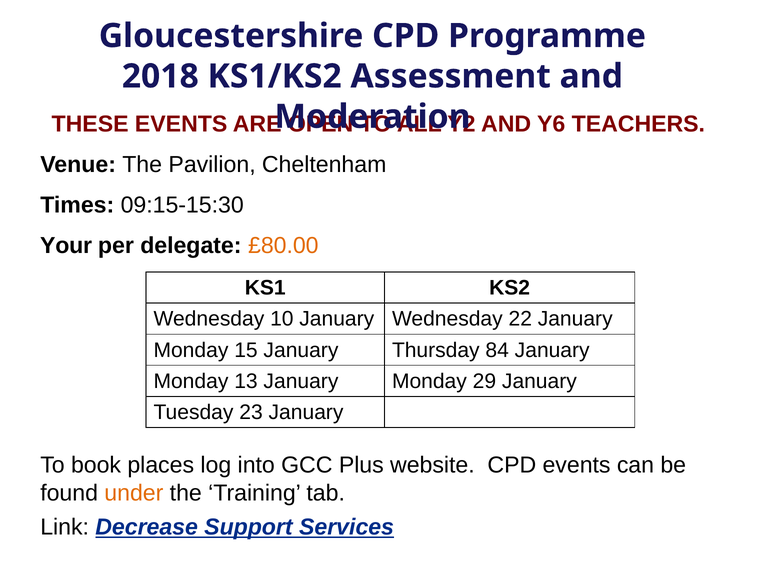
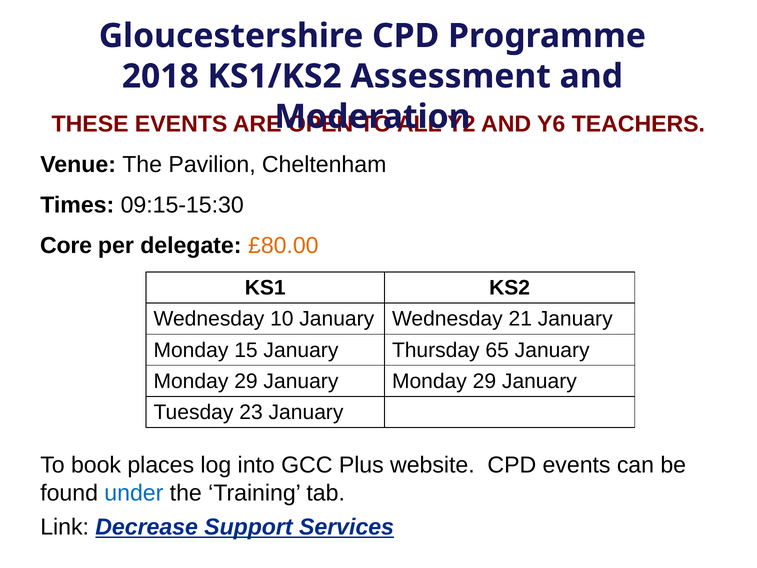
Your: Your -> Core (66, 245)
22: 22 -> 21 (520, 319)
84: 84 -> 65 (497, 350)
13: 13 -> 29 (246, 381)
under colour: orange -> blue (134, 493)
